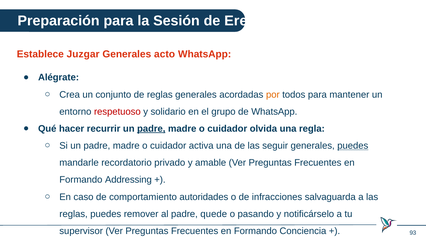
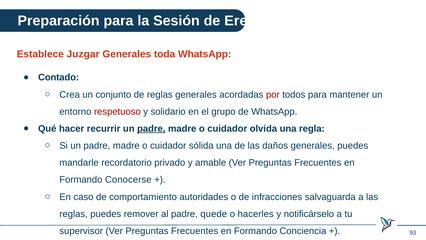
acto: acto -> toda (165, 54)
Alégrate: Alégrate -> Contado (59, 77)
por colour: orange -> red (273, 94)
activa: activa -> sólida (201, 146)
seguir: seguir -> daños (275, 146)
puedes underline: present -> none (353, 146)
Addressing: Addressing -> Conocerse (128, 180)
pasando: pasando -> hacerles (256, 214)
